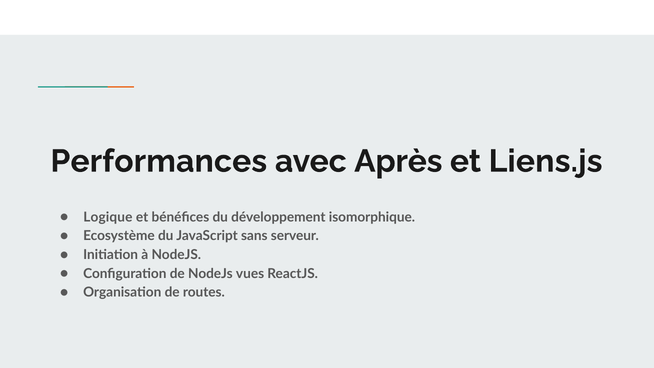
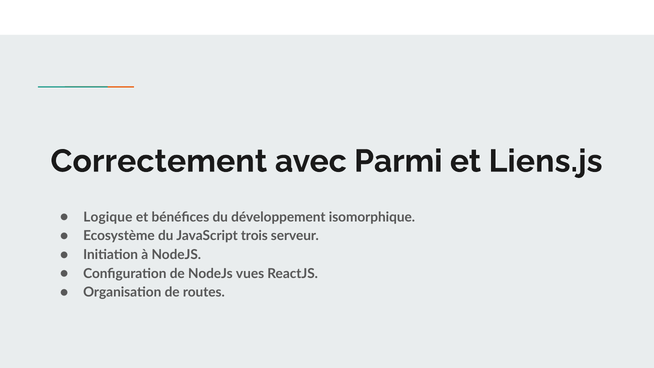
Performances: Performances -> Correctement (159, 161)
Après: Après -> Parmi (398, 161)
sans: sans -> trois (254, 236)
